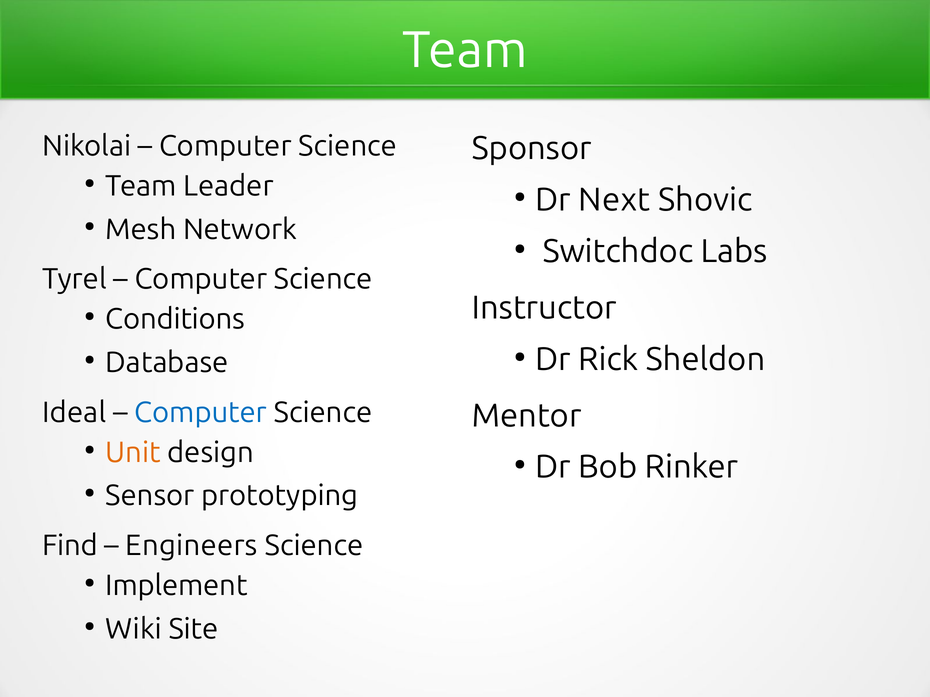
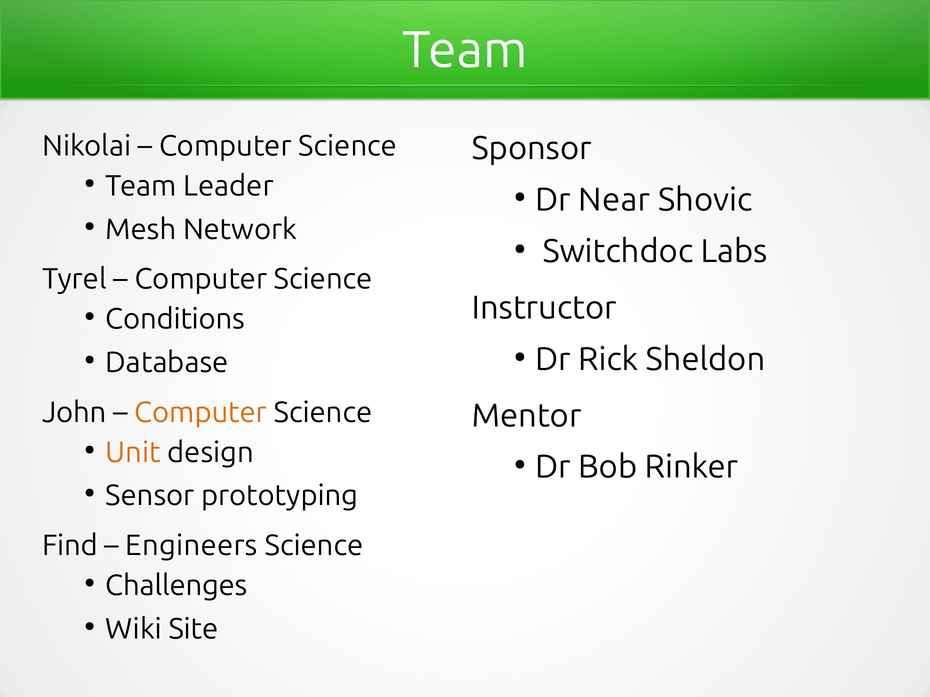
Next: Next -> Near (614, 200)
Ideal: Ideal -> John (74, 413)
Computer colour: blue -> orange (201, 413)
Implement: Implement -> Challenges (176, 586)
